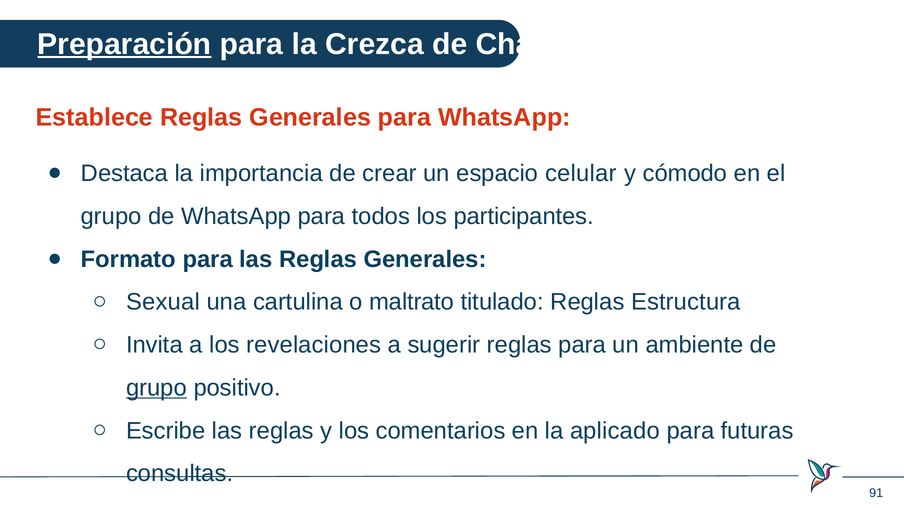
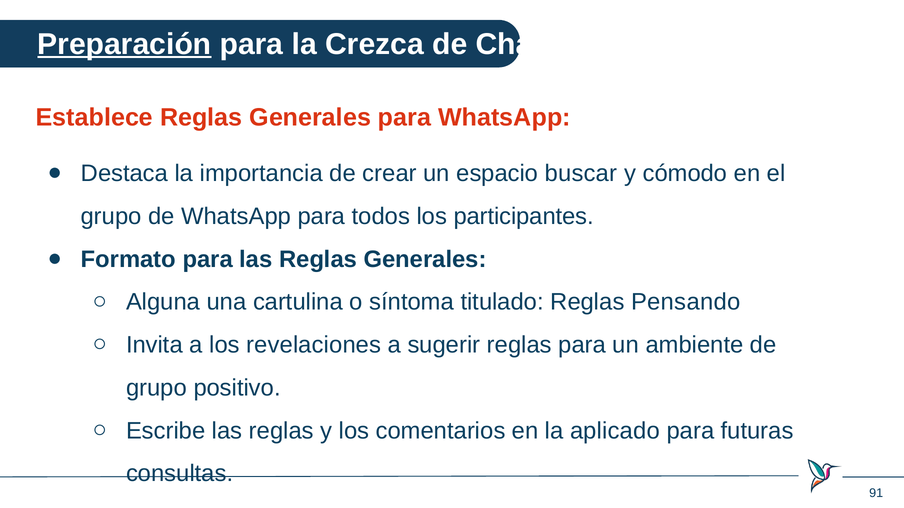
celular: celular -> buscar (581, 174)
Sexual: Sexual -> Alguna (163, 302)
maltrato: maltrato -> síntoma (412, 302)
Estructura: Estructura -> Pensando (686, 302)
grupo underline: present -> none (157, 388)
